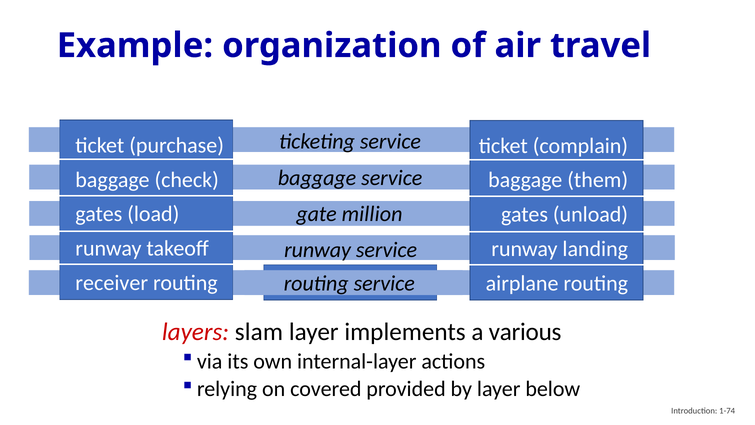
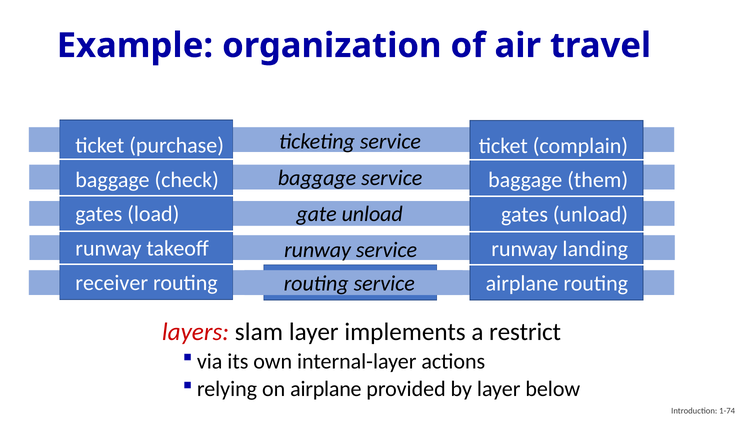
gate million: million -> unload (372, 214)
various: various -> restrict (525, 332)
on covered: covered -> airplane (326, 389)
